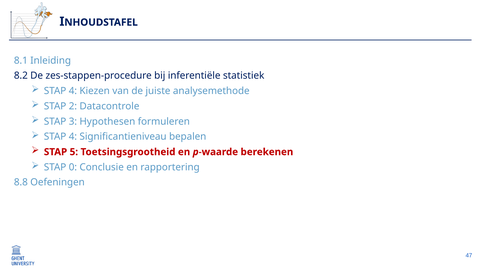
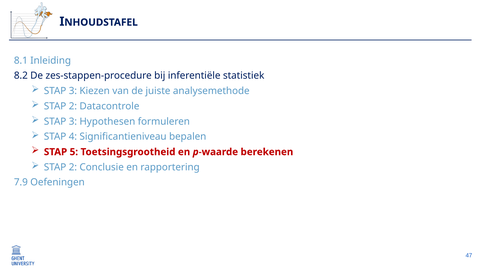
4: 4 -> 3 (73, 91)
0: 0 -> 2 (73, 167)
8.8: 8.8 -> 7.9 (21, 182)
